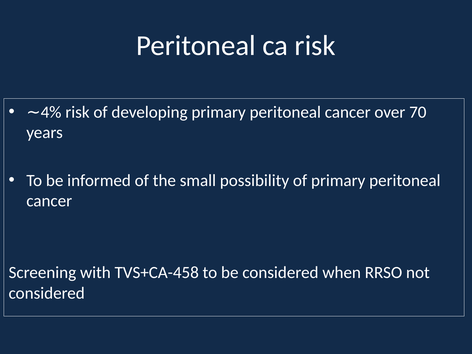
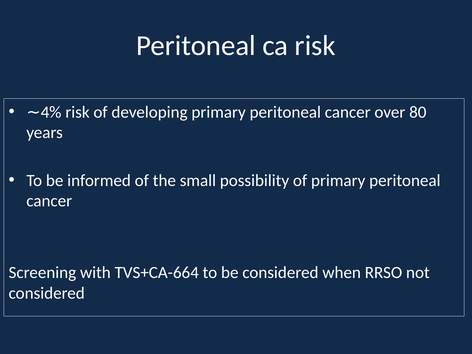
70: 70 -> 80 (418, 112)
TVS+CA-458: TVS+CA-458 -> TVS+CA-664 (157, 273)
